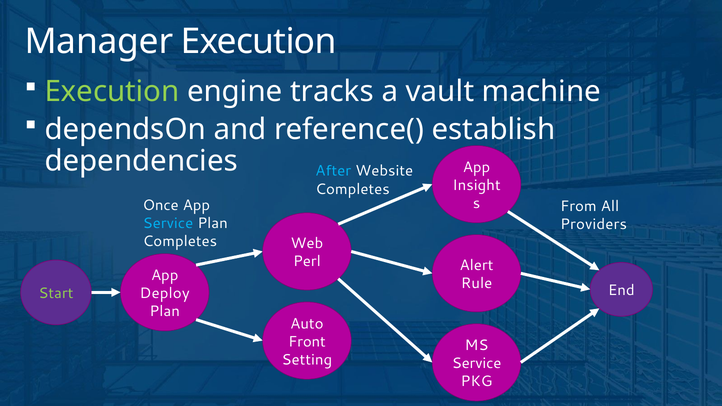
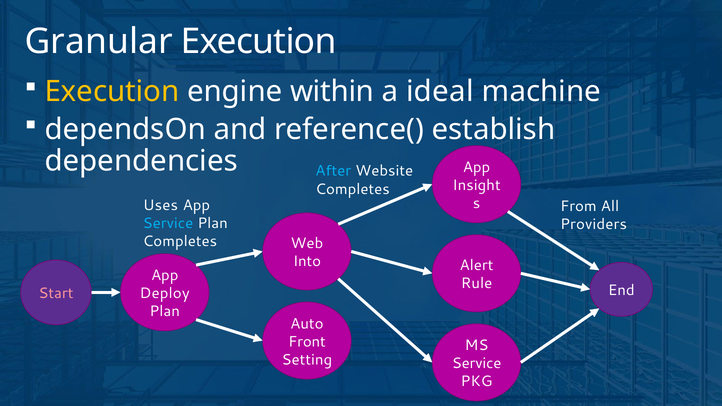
Manager: Manager -> Granular (99, 41)
Execution colour: light green -> yellow (112, 92)
tracks: tracks -> within (332, 92)
vault: vault -> ideal (440, 92)
Once: Once -> Uses (161, 205)
Perl: Perl -> Into (307, 262)
Start colour: light green -> pink (56, 293)
